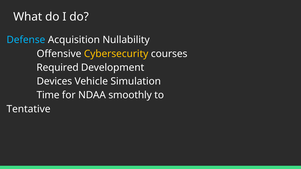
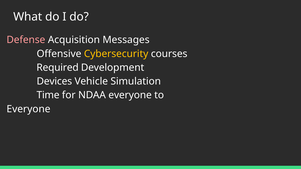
Defense colour: light blue -> pink (26, 40)
Nullability: Nullability -> Messages (126, 40)
NDAA smoothly: smoothly -> everyone (130, 95)
Tentative: Tentative -> Everyone (29, 109)
